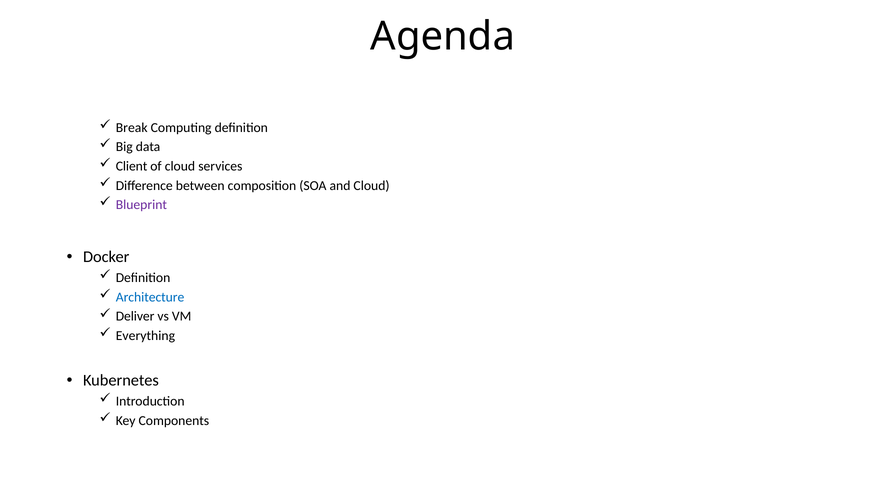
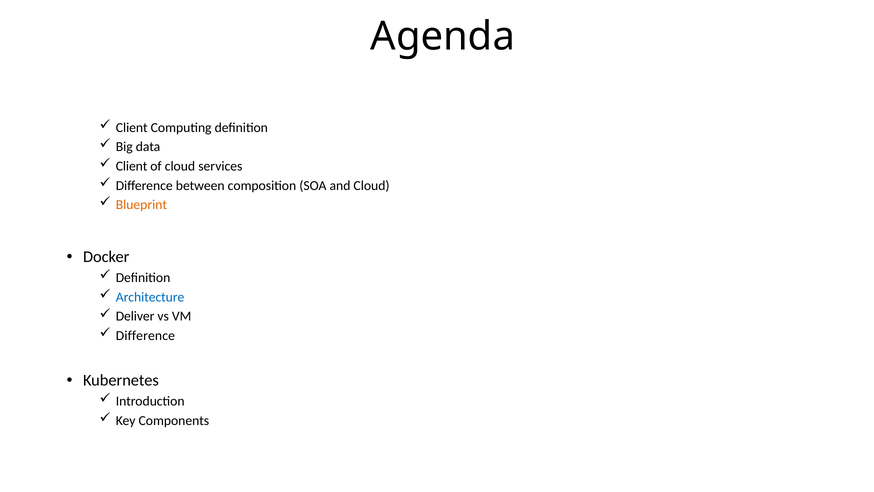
Break: Break -> Client (132, 127)
Blueprint colour: purple -> orange (141, 205)
Everything: Everything -> Difference (145, 335)
